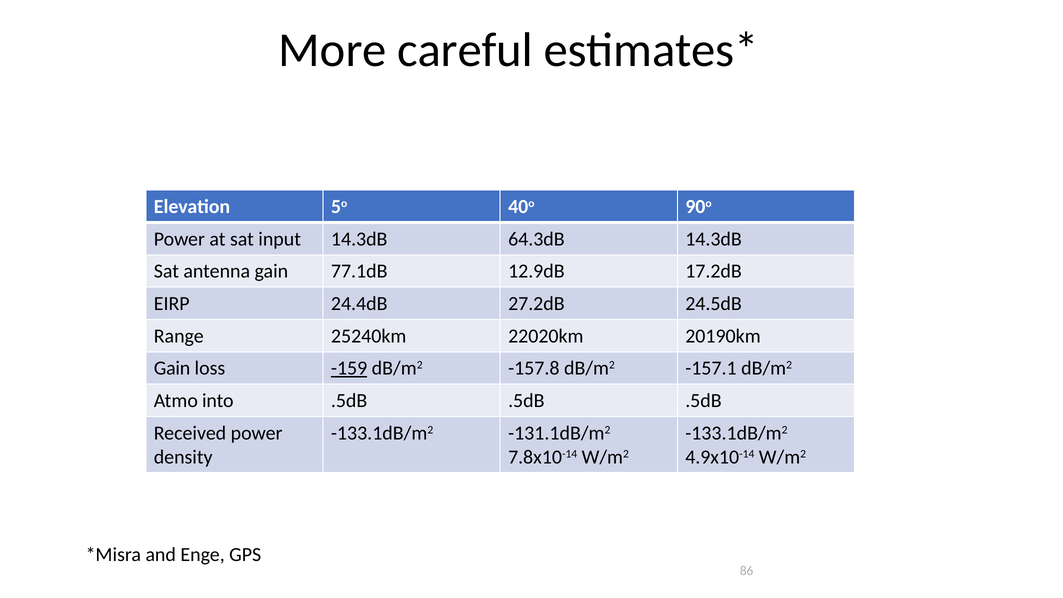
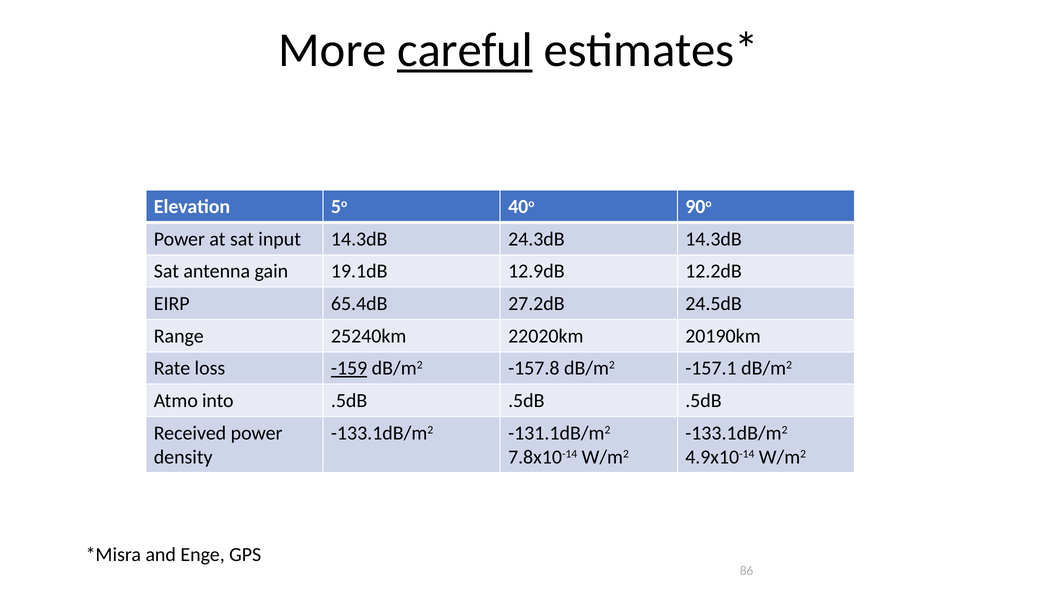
careful underline: none -> present (465, 50)
64.3dB: 64.3dB -> 24.3dB (536, 239)
77.1dB: 77.1dB -> 19.1dB (359, 271)
17.2dB: 17.2dB -> 12.2dB (714, 271)
24.4dB: 24.4dB -> 65.4dB (359, 304)
Gain: Gain -> Rate (172, 368)
